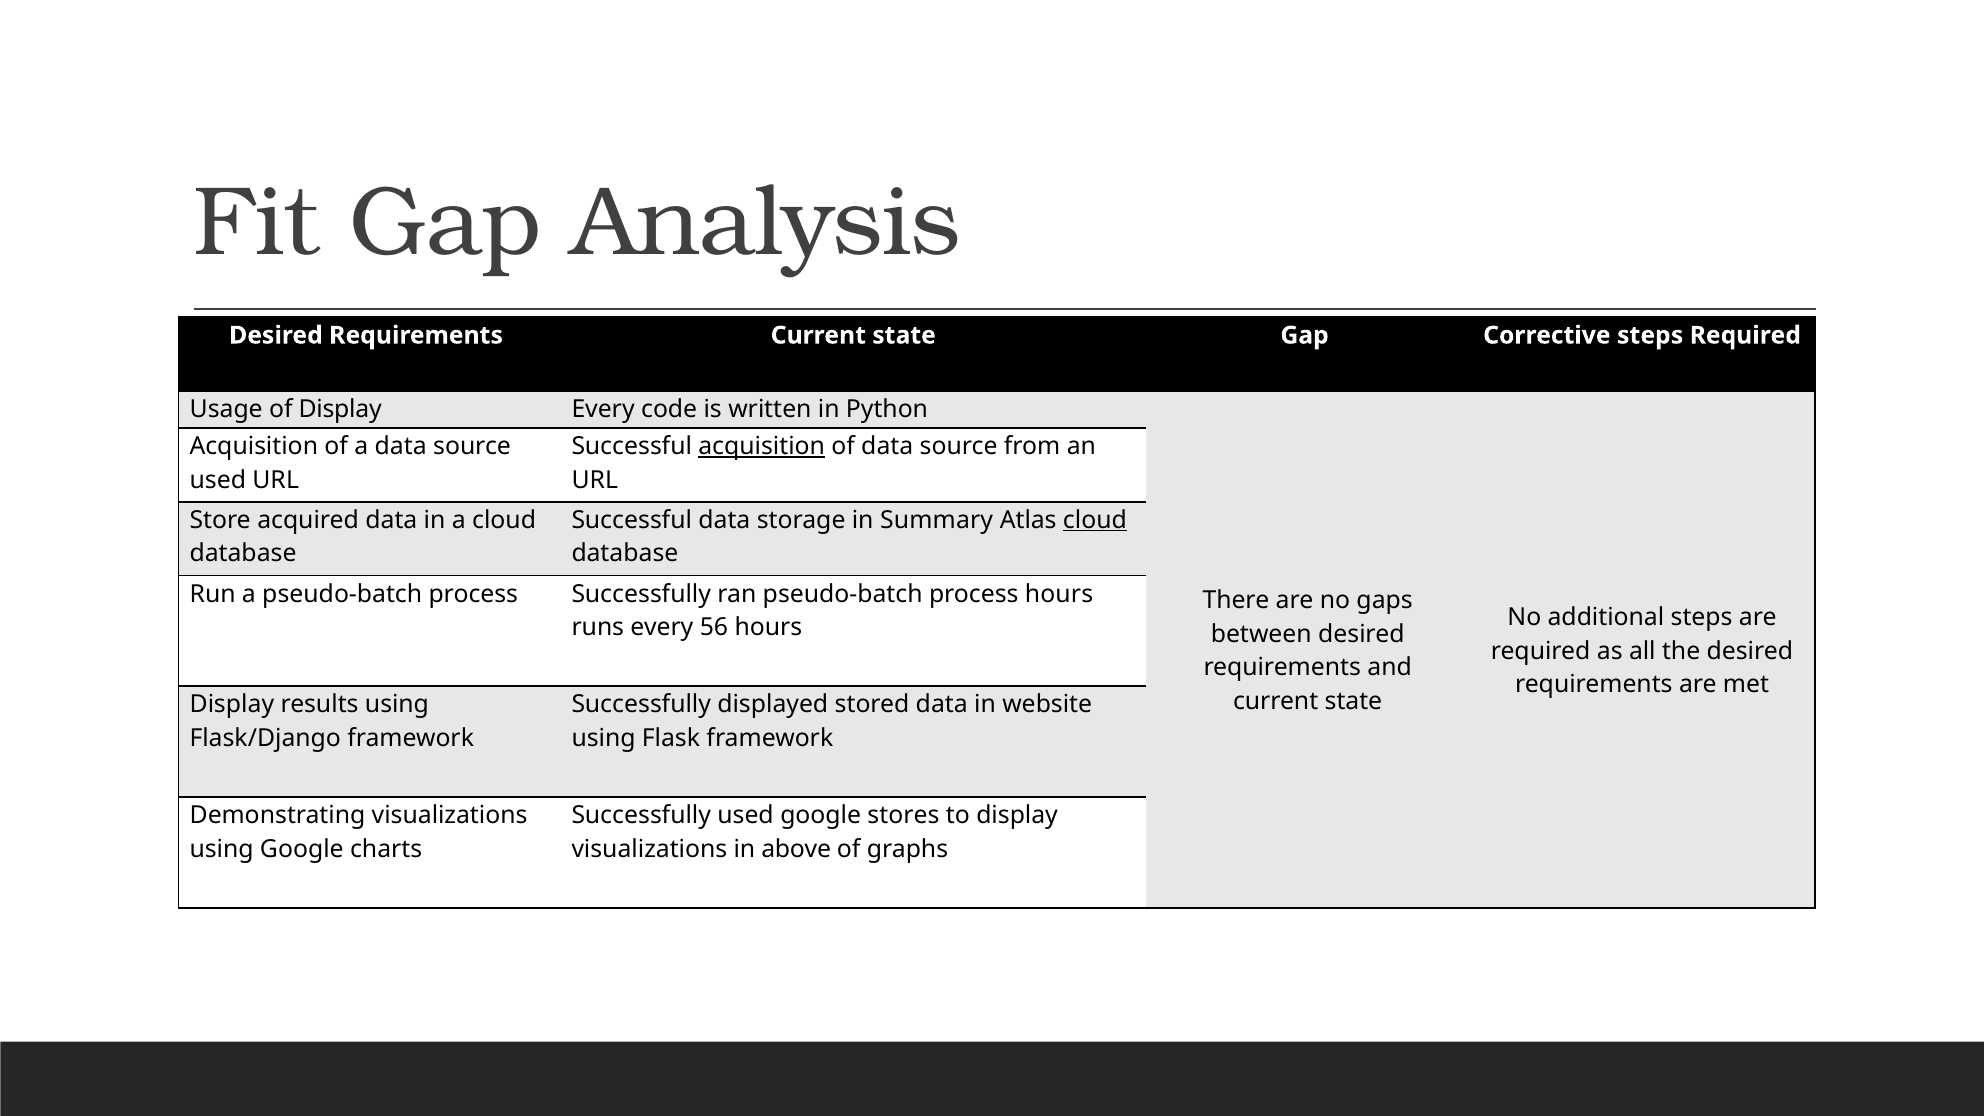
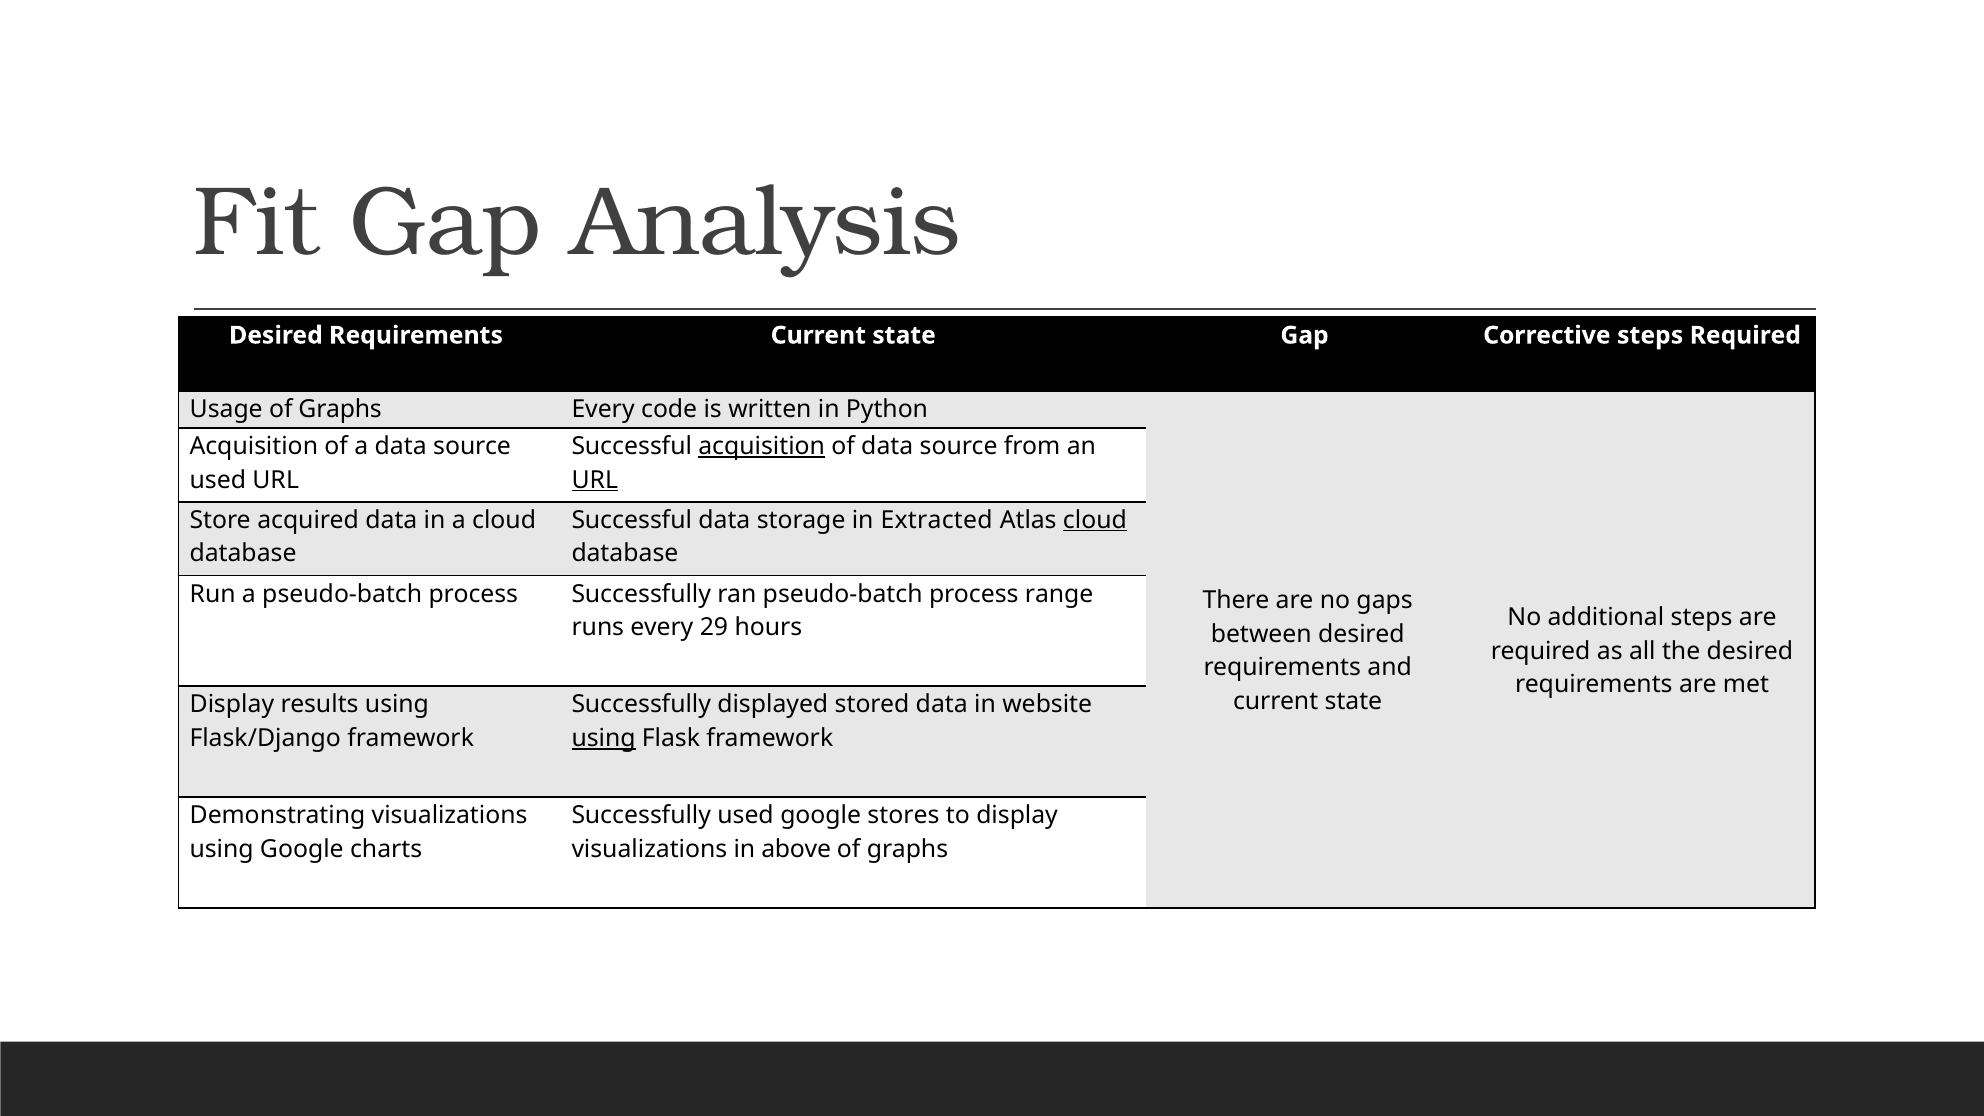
Usage of Display: Display -> Graphs (340, 409)
URL underline: none -> present (595, 480)
Summary: Summary -> Extracted (937, 520)
process hours: hours -> range (1059, 594)
56: 56 -> 29 (714, 628)
using underline: none -> present (604, 738)
